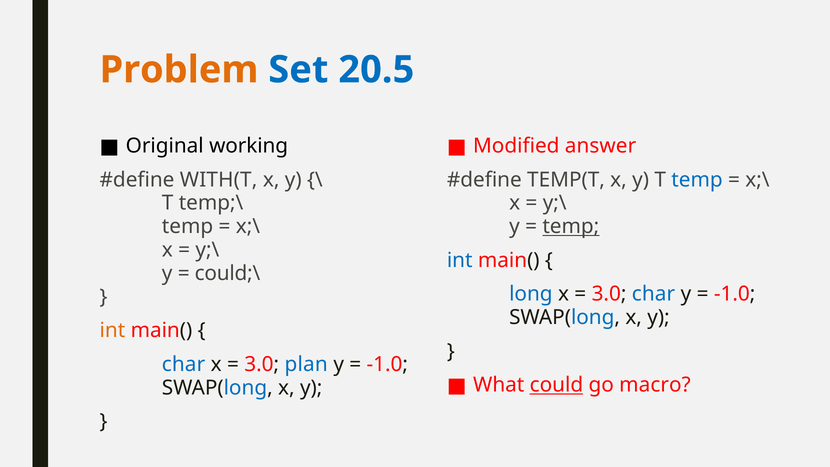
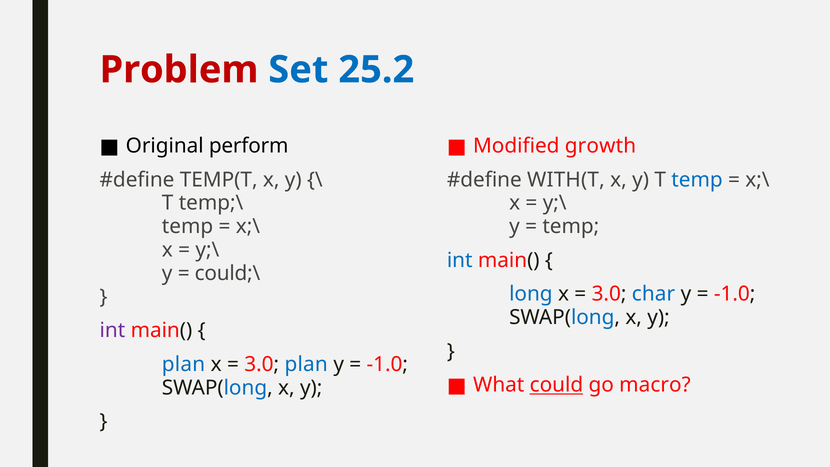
Problem colour: orange -> red (179, 70)
20.5: 20.5 -> 25.2 (376, 70)
working: working -> perform (249, 146)
answer: answer -> growth (600, 146)
WITH(T: WITH(T -> TEMP(T (219, 180)
TEMP(T: TEMP(T -> WITH(T (566, 180)
temp underline: present -> none (571, 226)
int colour: orange -> purple (112, 330)
char: char -> plan (183, 364)
